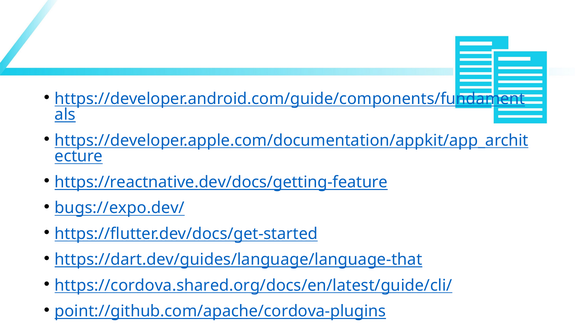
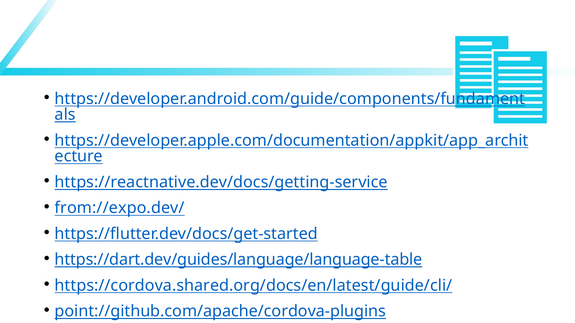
https://reactnative.dev/docs/getting-feature: https://reactnative.dev/docs/getting-feature -> https://reactnative.dev/docs/getting-service (221, 182)
bugs://expo.dev/: bugs://expo.dev/ -> from://expo.dev/ (120, 208)
https://dart.dev/guides/language/language-that: https://dart.dev/guides/language/language-that -> https://dart.dev/guides/language/language-table (238, 260)
